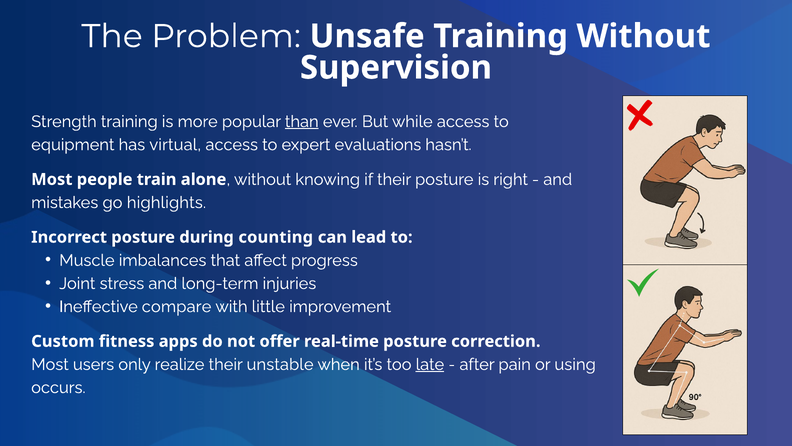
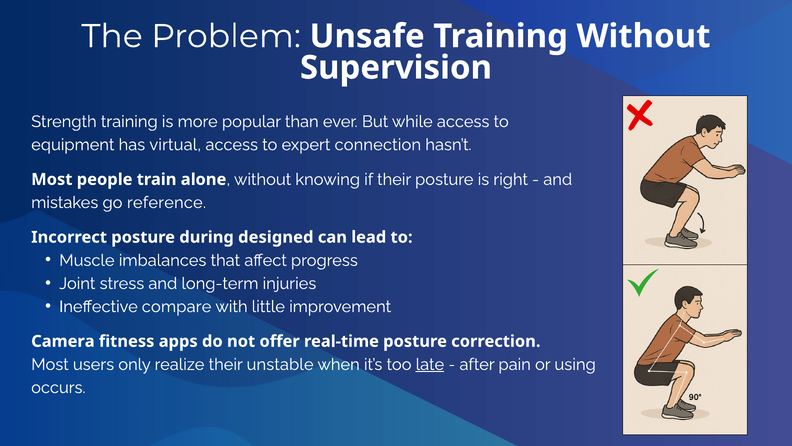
than underline: present -> none (302, 121)
evaluations: evaluations -> connection (378, 145)
highlights: highlights -> reference (166, 202)
counting: counting -> designed (276, 237)
Custom: Custom -> Camera (63, 341)
